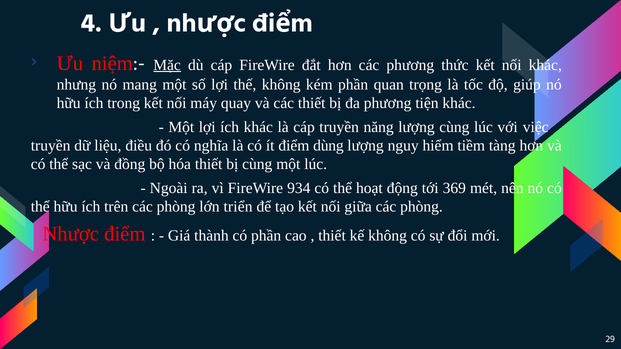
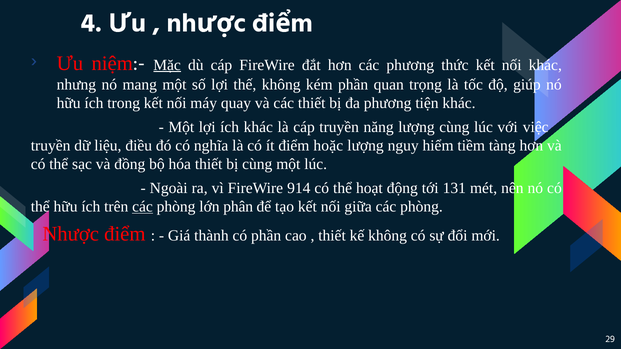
dùng: dùng -> hoặc (328, 146)
934: 934 -> 914 (299, 188)
369: 369 -> 131 (454, 188)
các underline: none -> present (143, 207)
triển: triển -> phân (238, 207)
